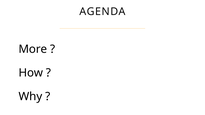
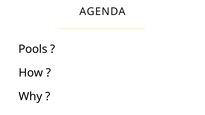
More: More -> Pools (33, 49)
